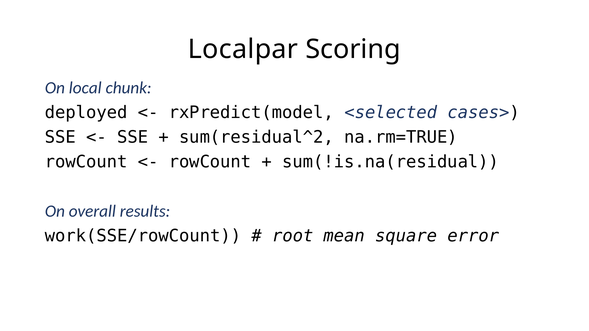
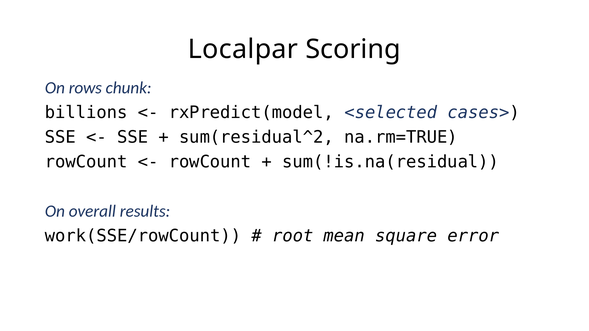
local: local -> rows (85, 88)
deployed: deployed -> billions (86, 113)
